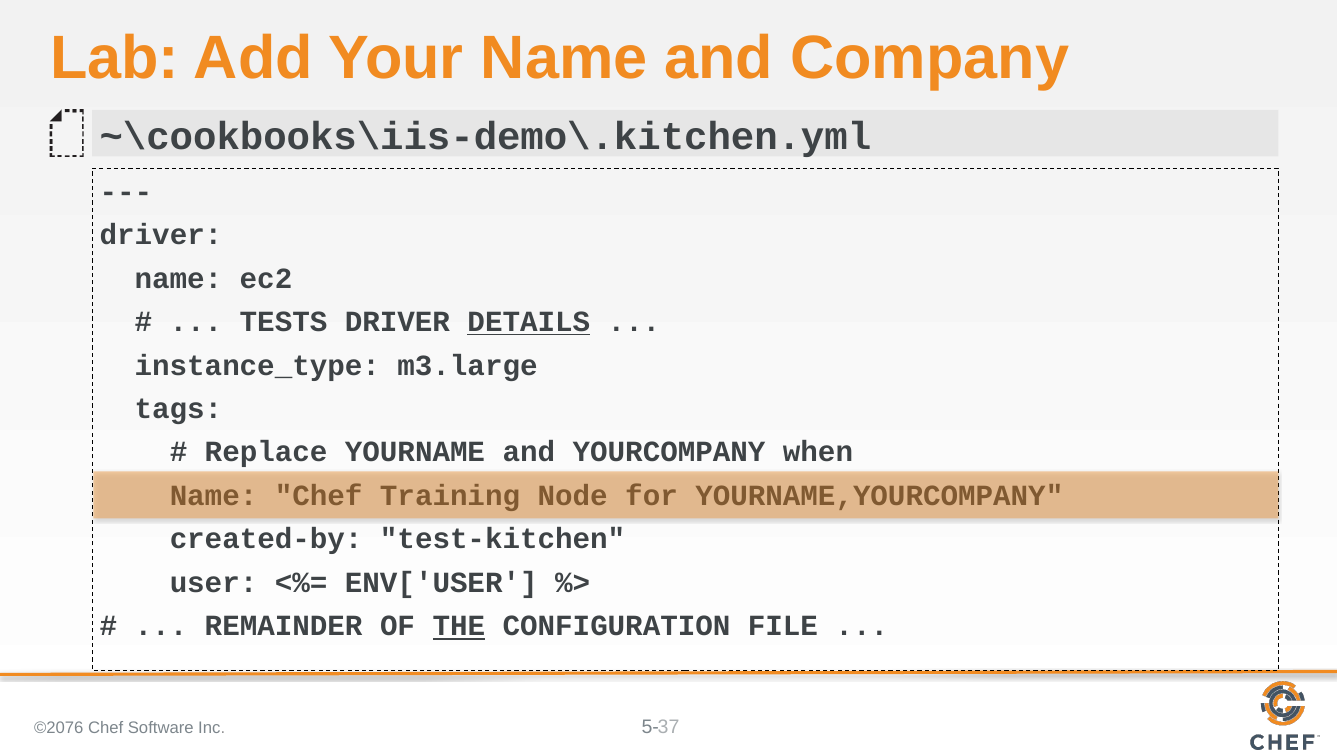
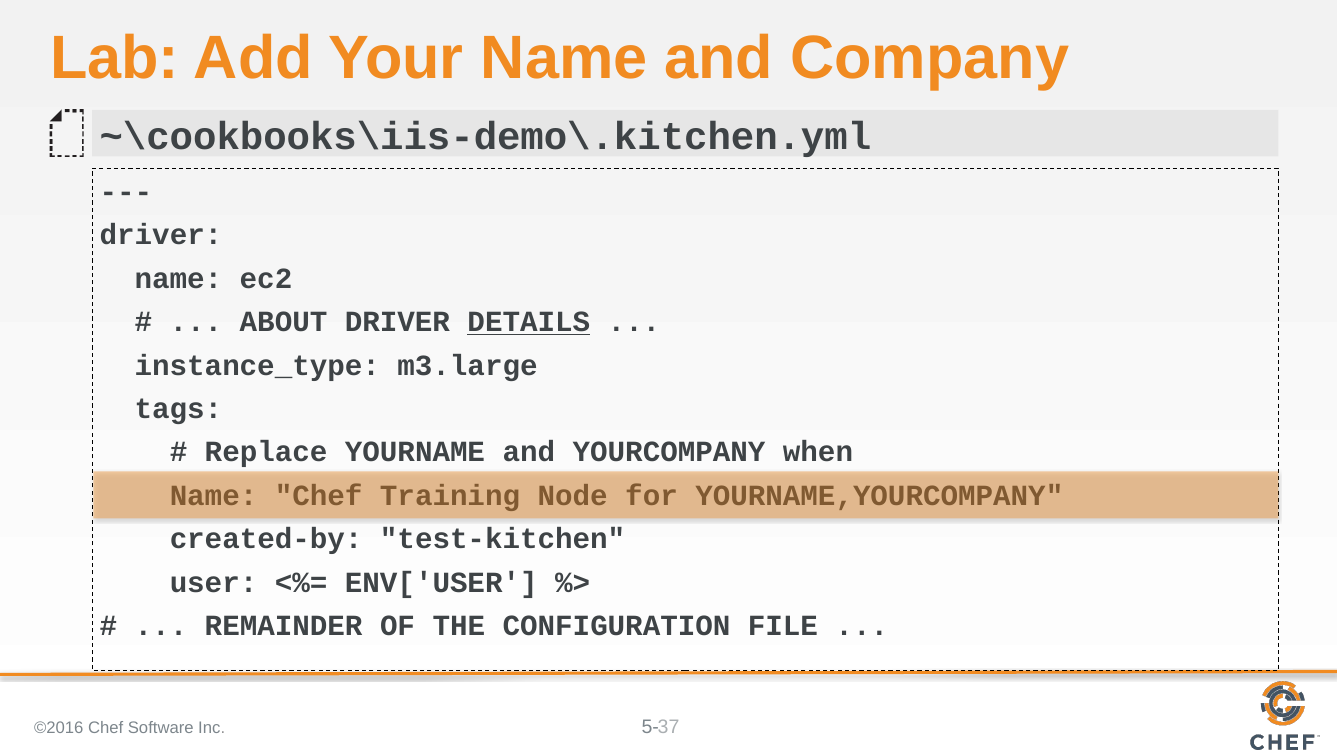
TESTS: TESTS -> ABOUT (284, 322)
THE underline: present -> none (459, 626)
©2076: ©2076 -> ©2016 (59, 728)
